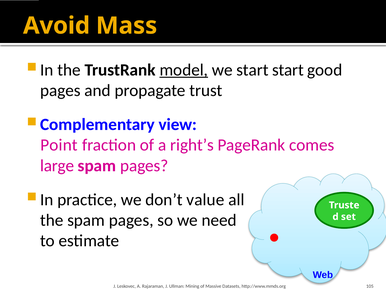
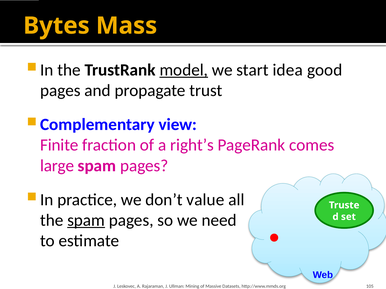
Avoid: Avoid -> Bytes (56, 26)
start start: start -> idea (288, 70)
Point: Point -> Finite (59, 145)
spam underline: none -> present (86, 221)
